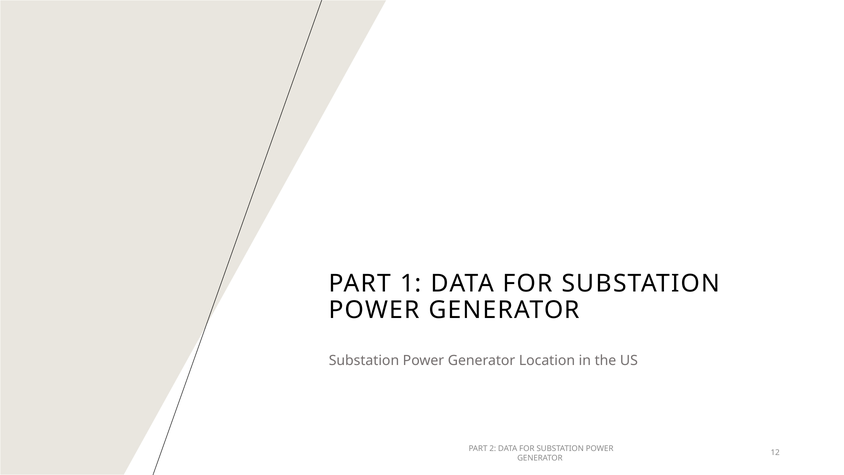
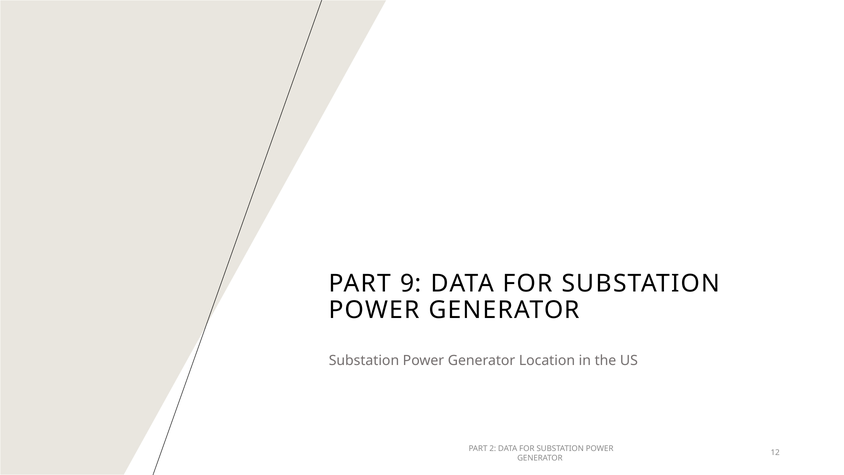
1: 1 -> 9 (411, 284)
